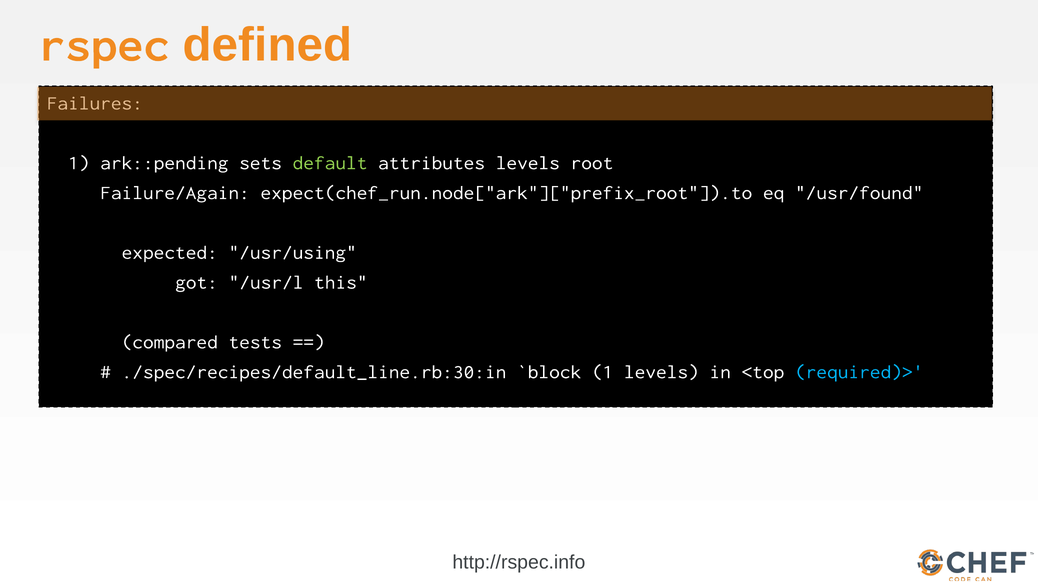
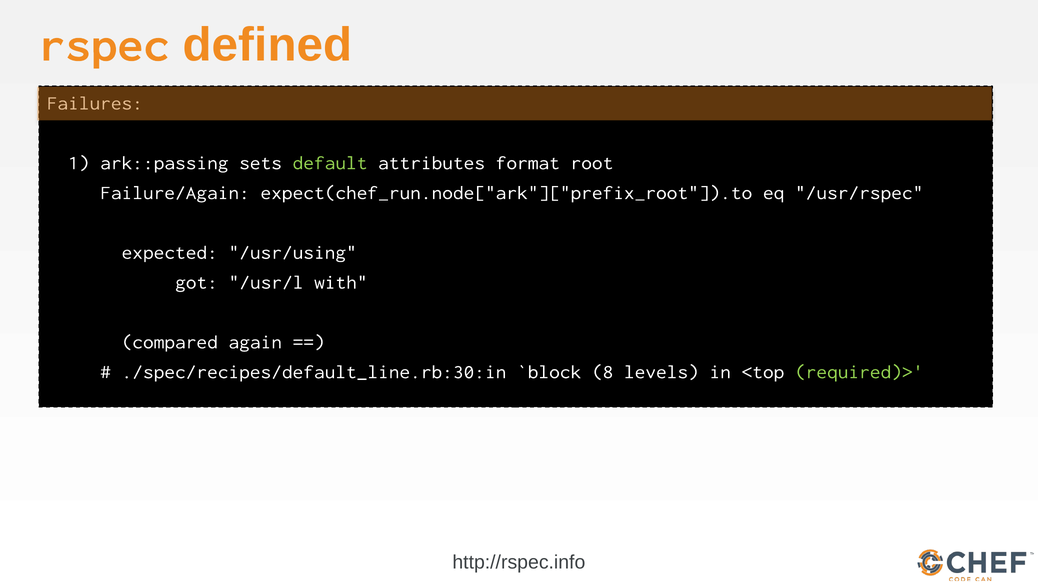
ark::pending: ark::pending -> ark::passing (164, 163)
attributes levels: levels -> format (528, 163)
/usr/found: /usr/found -> /usr/rspec (859, 193)
this: this -> with (341, 282)
tests: tests -> again (255, 342)
1: 1 -> 8 (603, 372)
required)> colour: light blue -> light green (859, 372)
